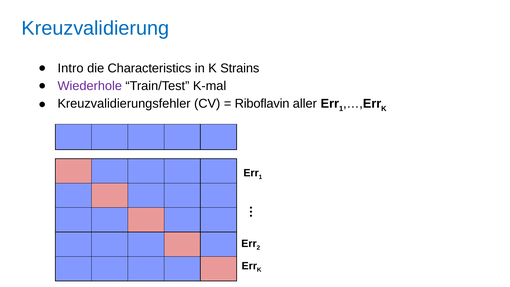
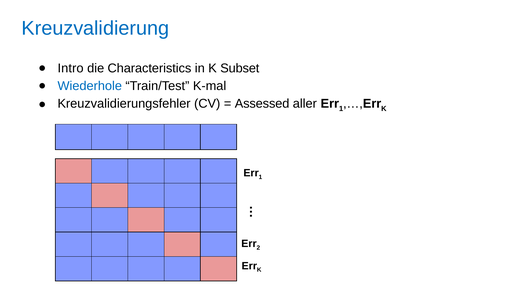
Strains: Strains -> Subset (240, 68)
Wiederhole colour: purple -> blue (90, 86)
Riboflavin: Riboflavin -> Assessed (262, 104)
